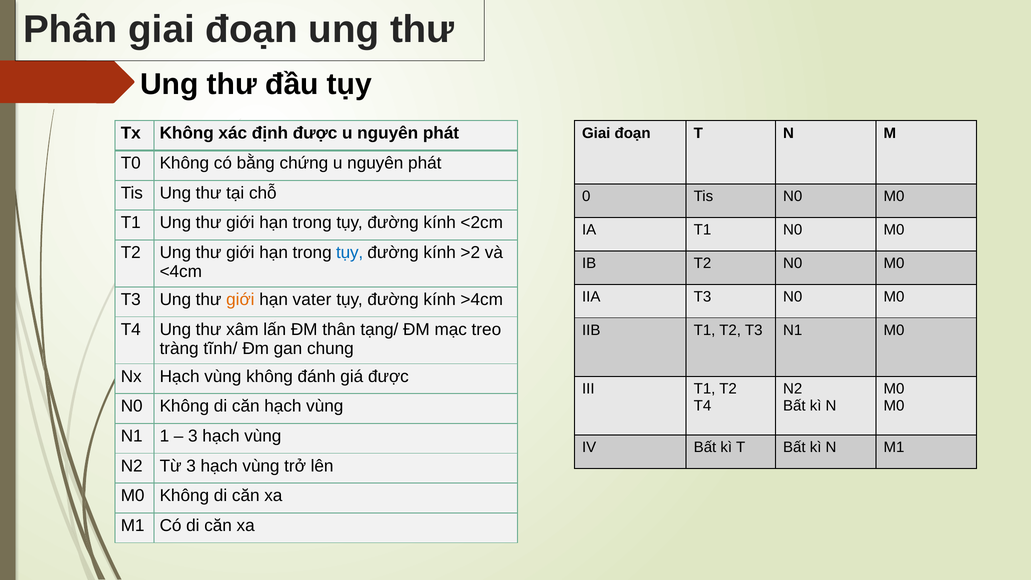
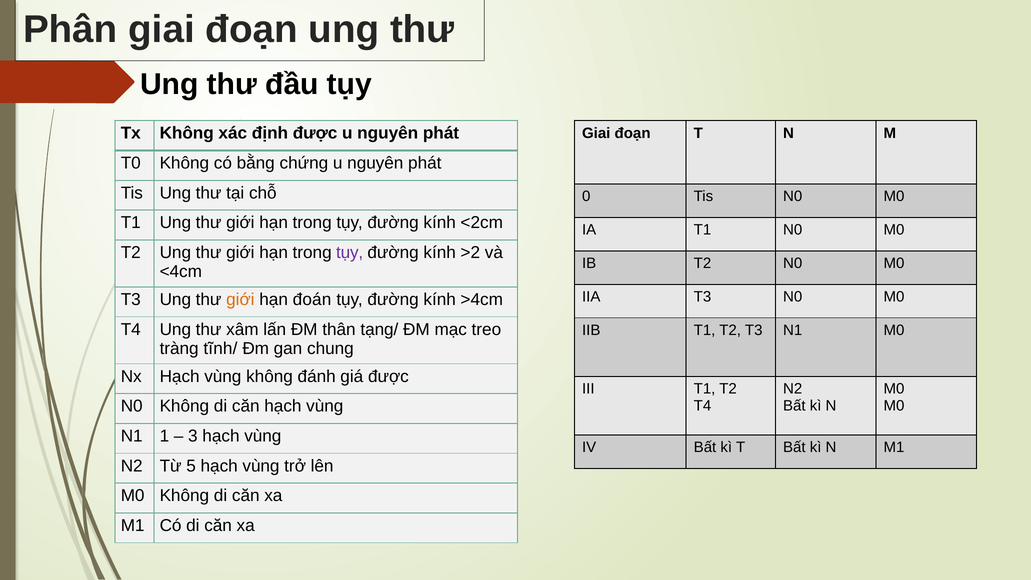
tụy colour: blue -> purple (350, 253)
vater: vater -> đoán (312, 300)
Từ 3: 3 -> 5 (191, 466)
